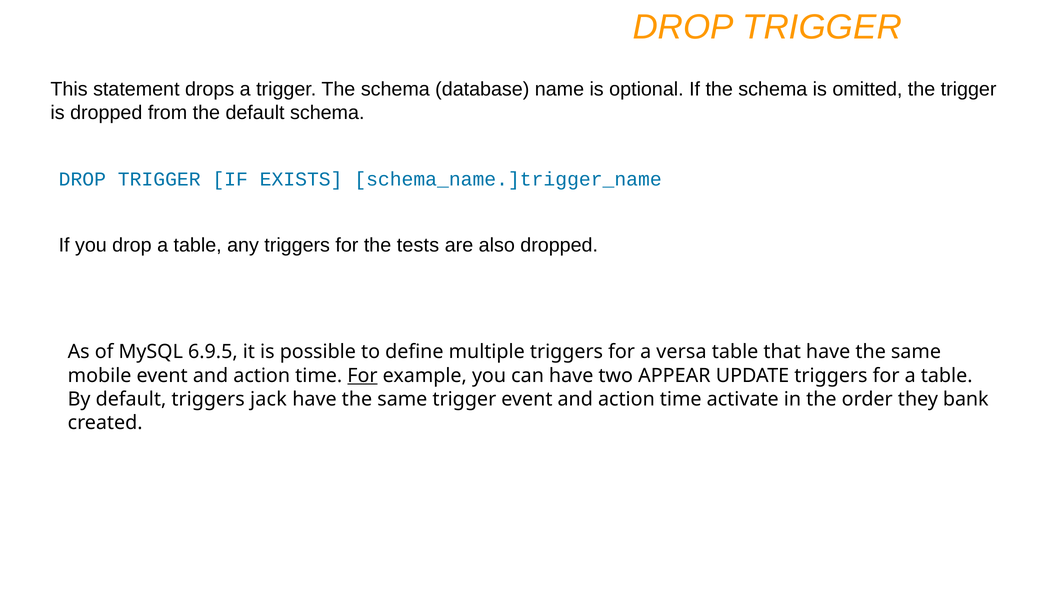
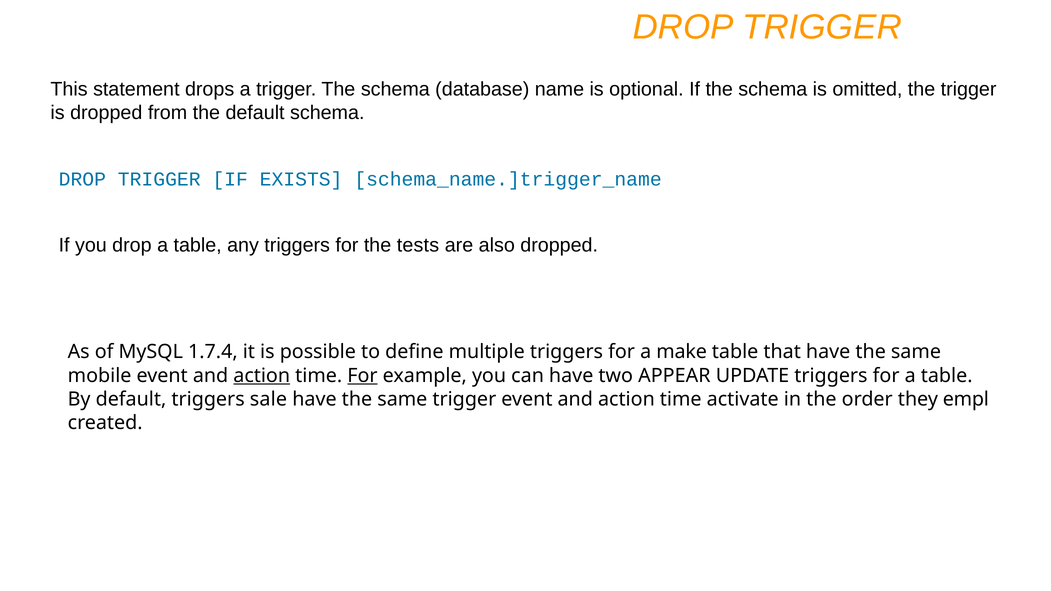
6.9.5: 6.9.5 -> 1.7.4 (213, 352)
versa: versa -> make (682, 352)
action underline: none -> present (262, 376)
jack: jack -> sale (268, 399)
bank: bank -> empl (966, 399)
